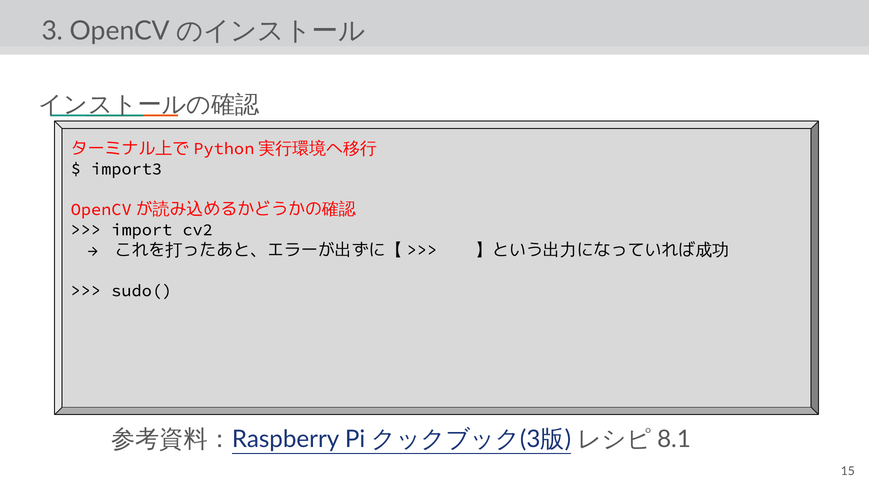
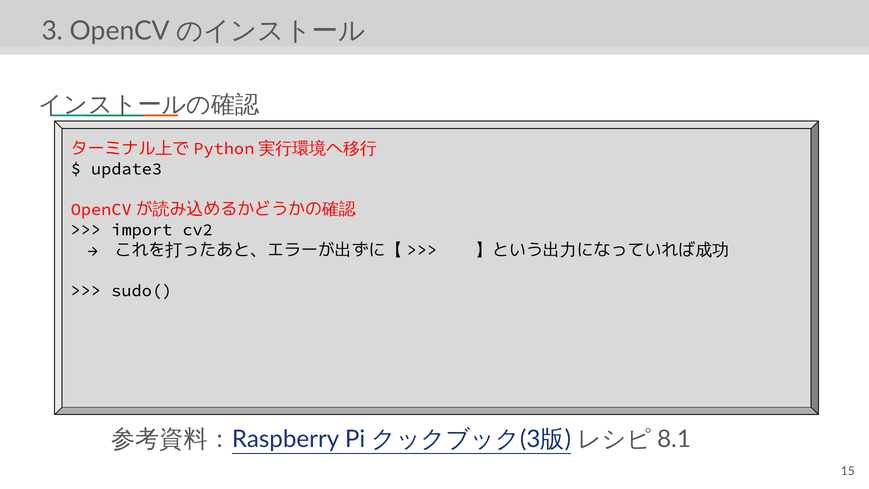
import3: import3 -> update3 (127, 169)
